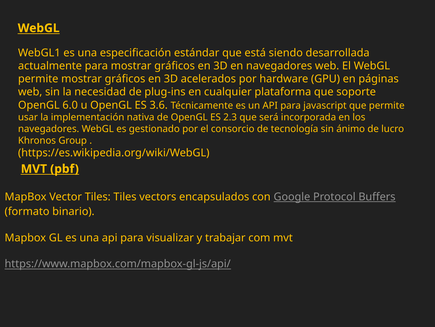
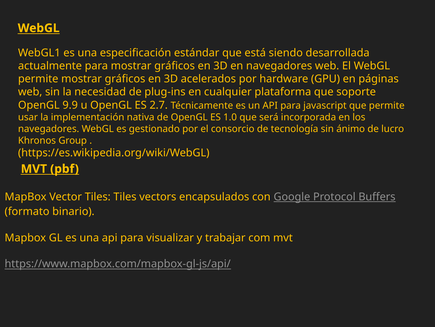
6.0: 6.0 -> 9.9 (70, 105)
3.6: 3.6 -> 2.7 (159, 105)
2.3: 2.3 -> 1.0 (230, 117)
